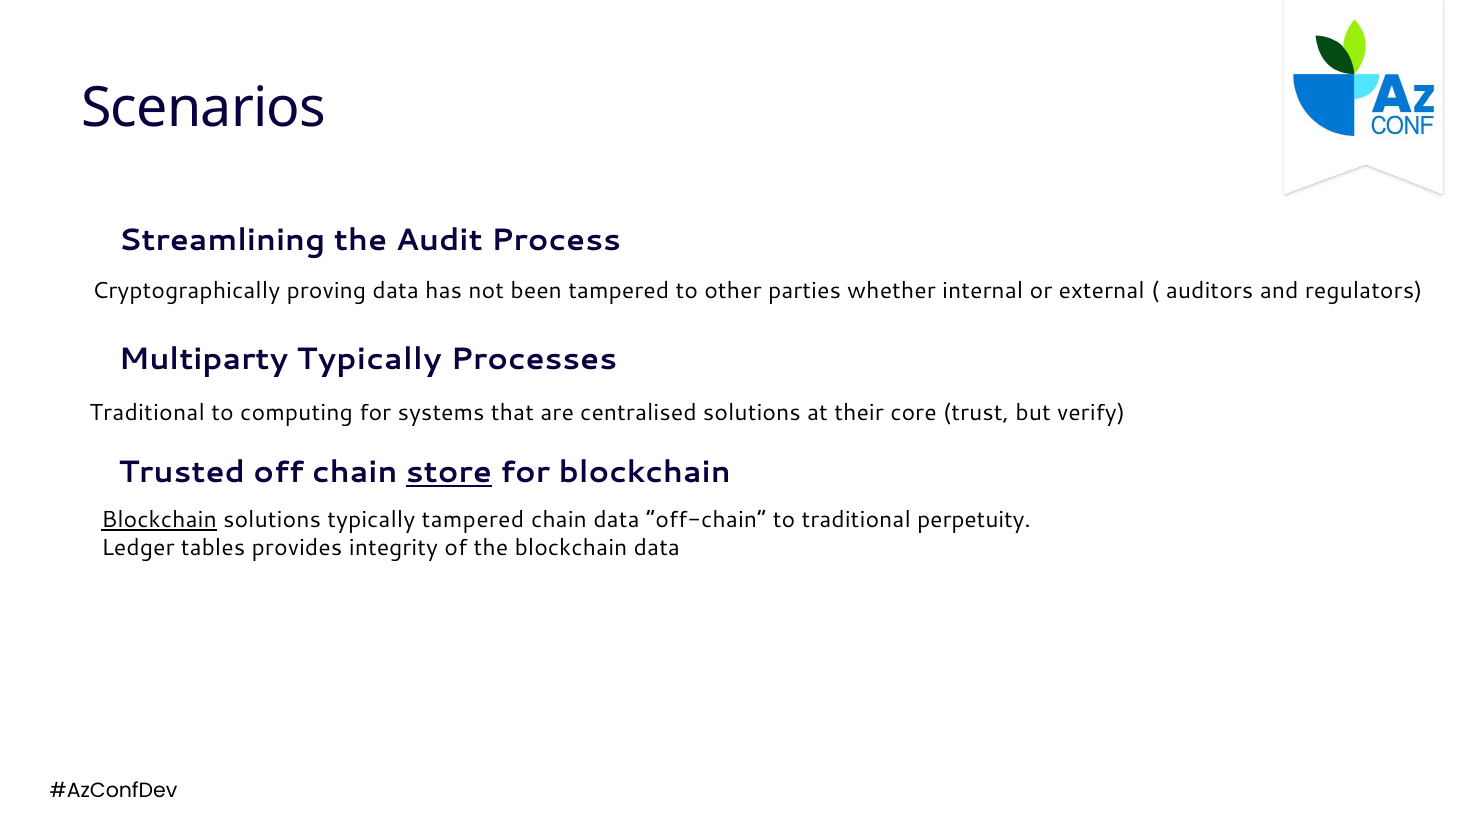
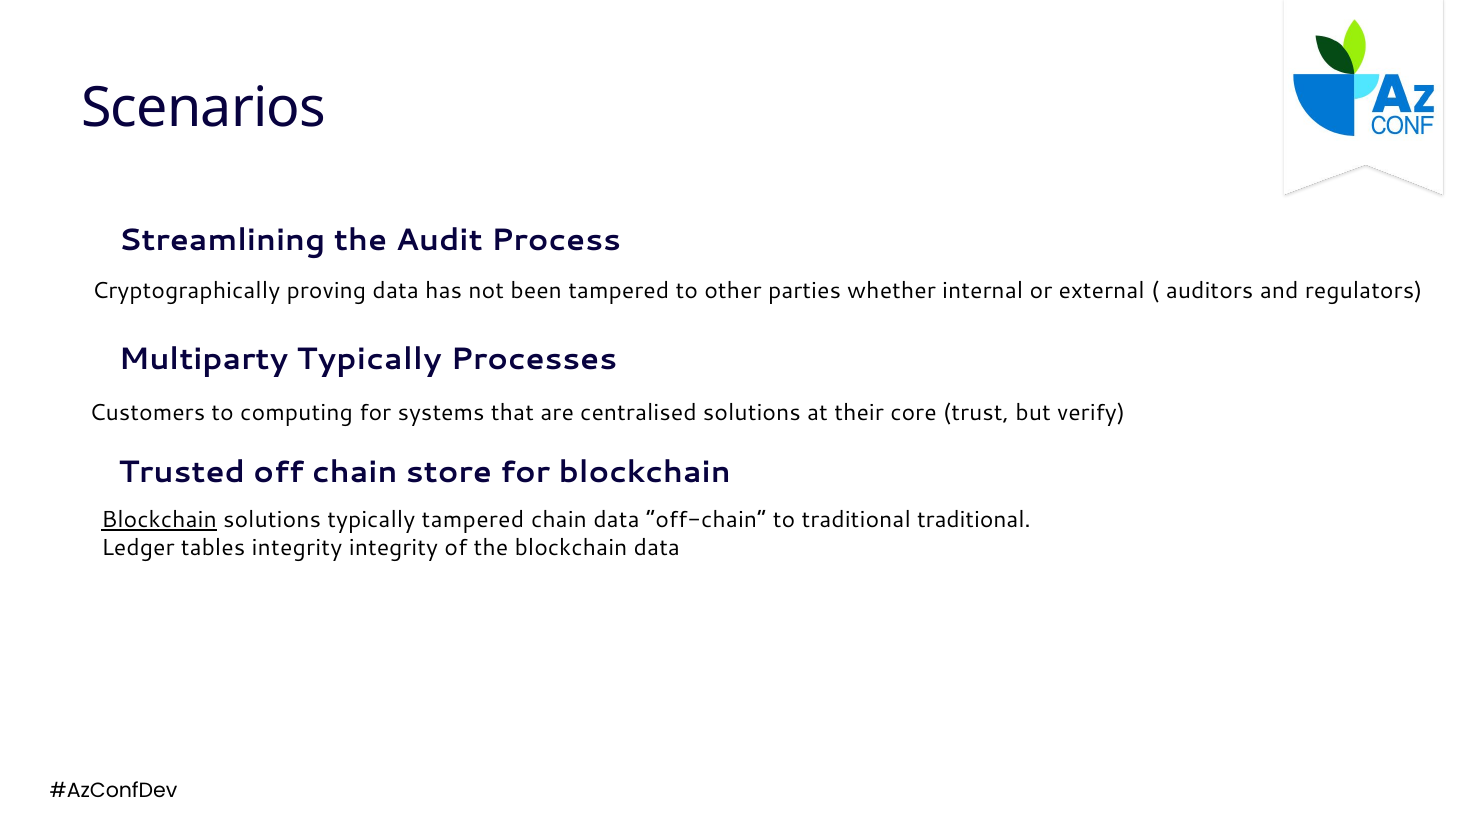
Traditional: Traditional -> Customers (147, 413)
store underline: present -> none (449, 473)
traditional perpetuity: perpetuity -> traditional (974, 520)
tables provides: provides -> integrity (297, 548)
